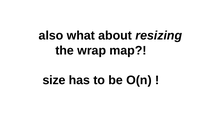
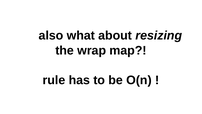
size: size -> rule (54, 80)
